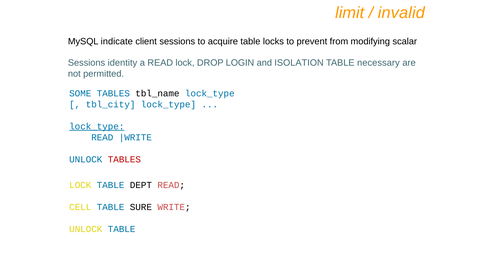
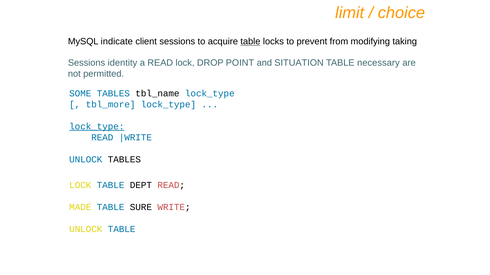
invalid: invalid -> choice (401, 13)
table underline: none -> present (250, 42)
scalar: scalar -> taking (405, 42)
LOGIN: LOGIN -> POINT (240, 63)
ISOLATION: ISOLATION -> SITUATION (299, 63)
tbl_city: tbl_city -> tbl_more (111, 105)
TABLES colour: red -> black (124, 160)
CELL: CELL -> MADE (80, 208)
